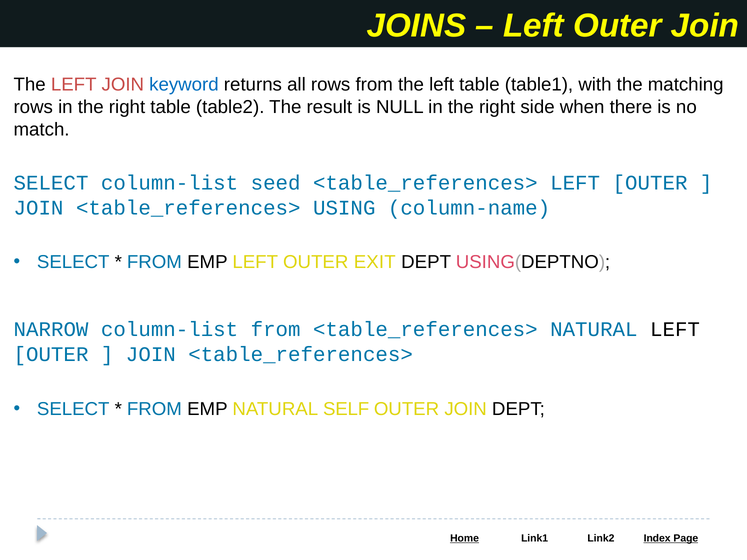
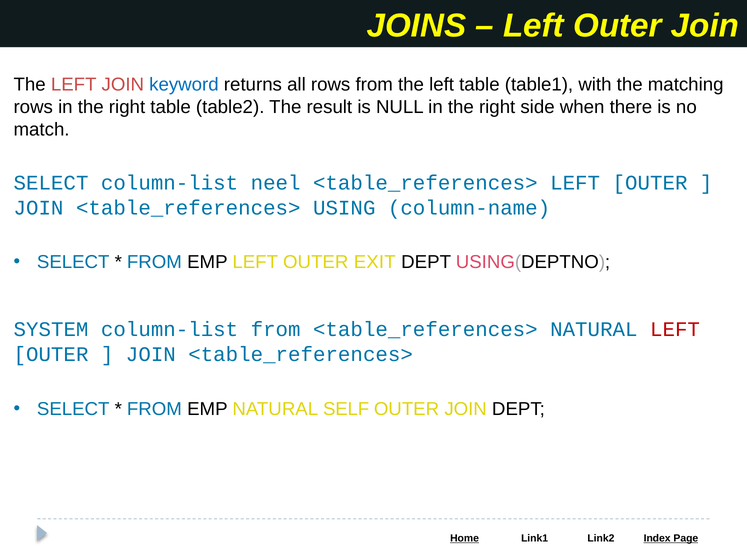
seed: seed -> neel (276, 183)
NARROW: NARROW -> SYSTEM (51, 330)
LEFT colour: black -> red (675, 330)
